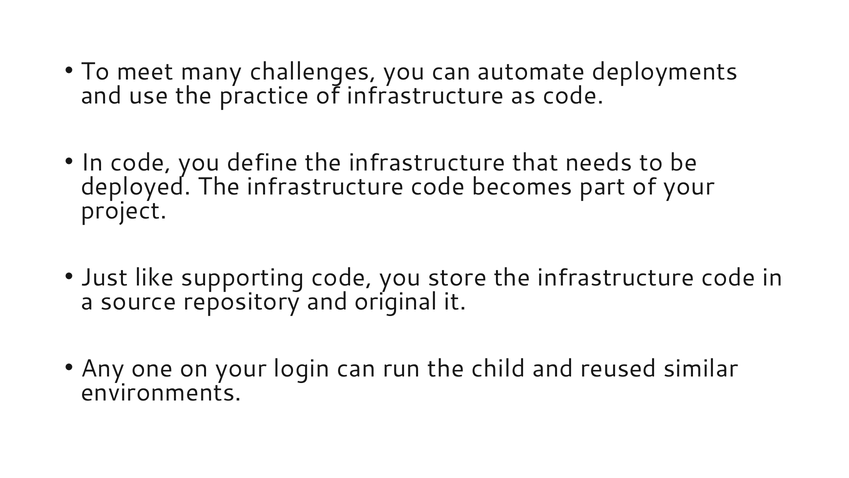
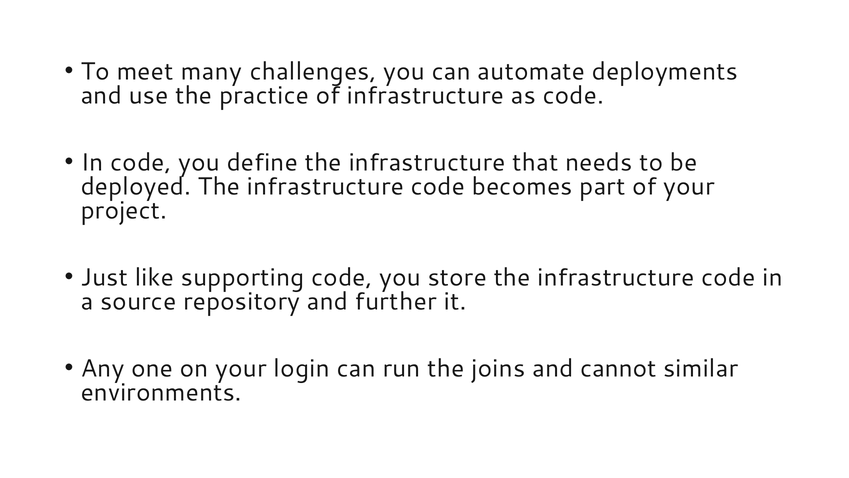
original: original -> further (396, 301)
child: child -> joins (498, 368)
reused: reused -> cannot (619, 368)
